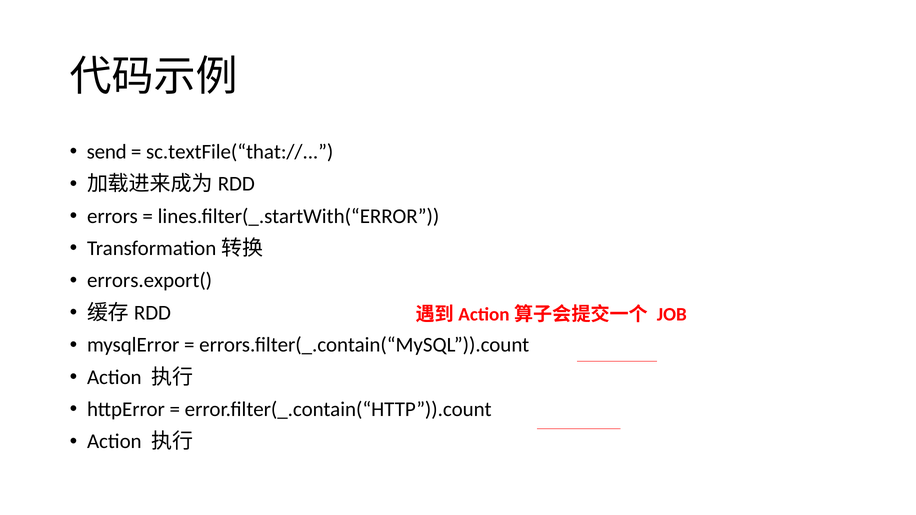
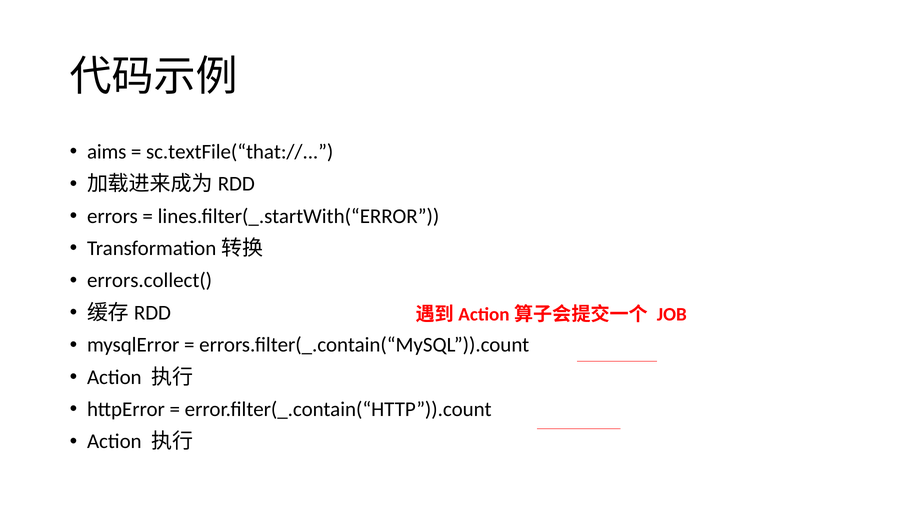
send: send -> aims (107, 152)
errors.export(: errors.export( -> errors.collect( (150, 281)
